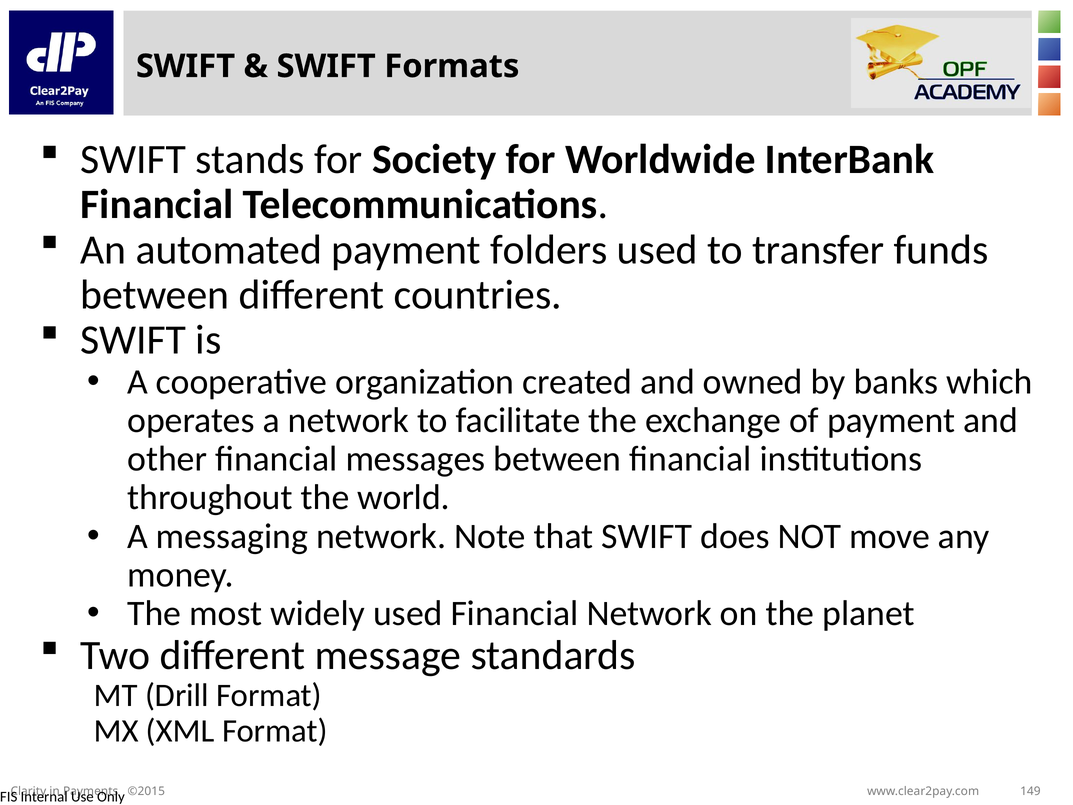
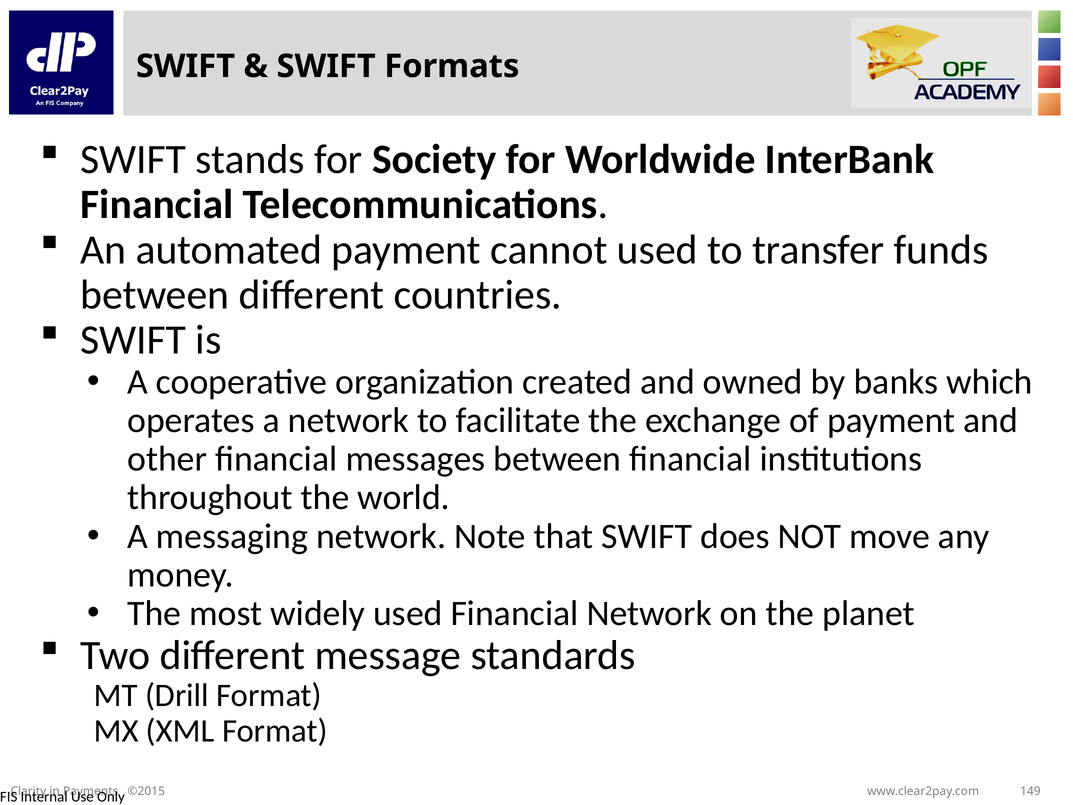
folders: folders -> cannot (549, 250)
